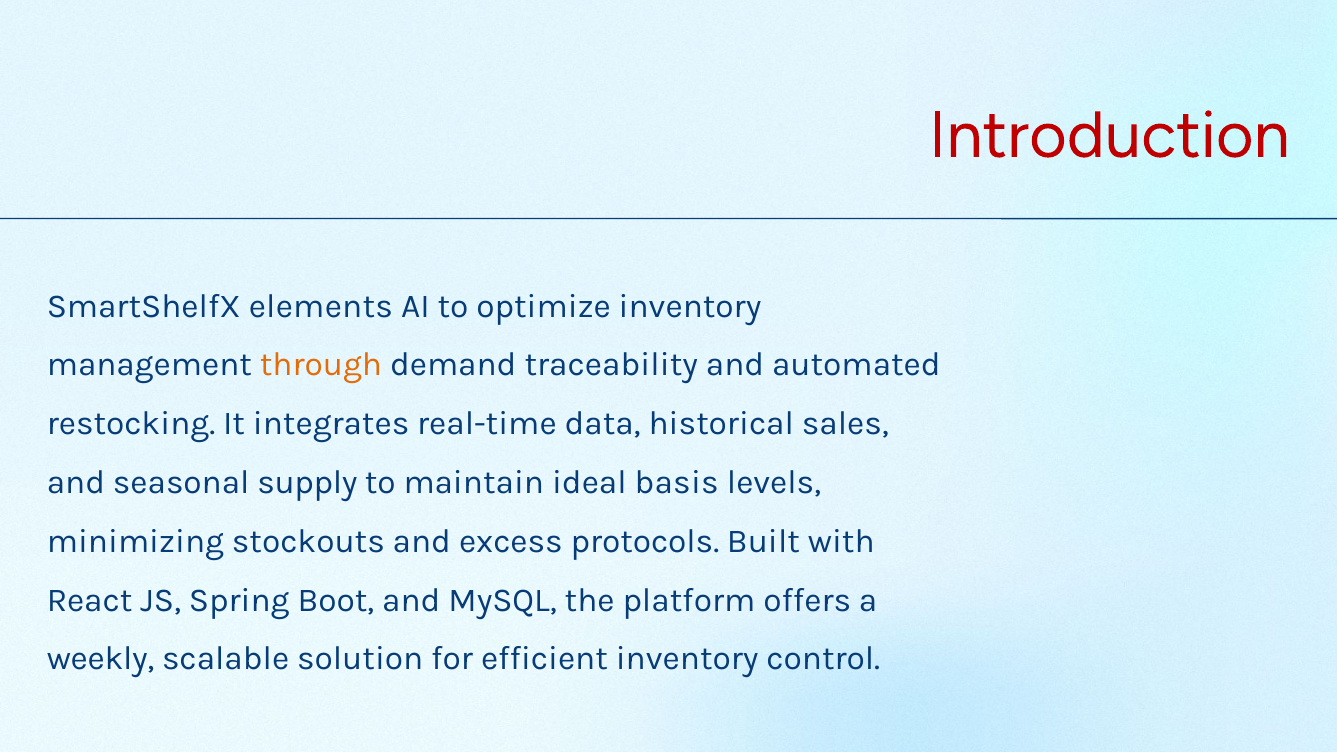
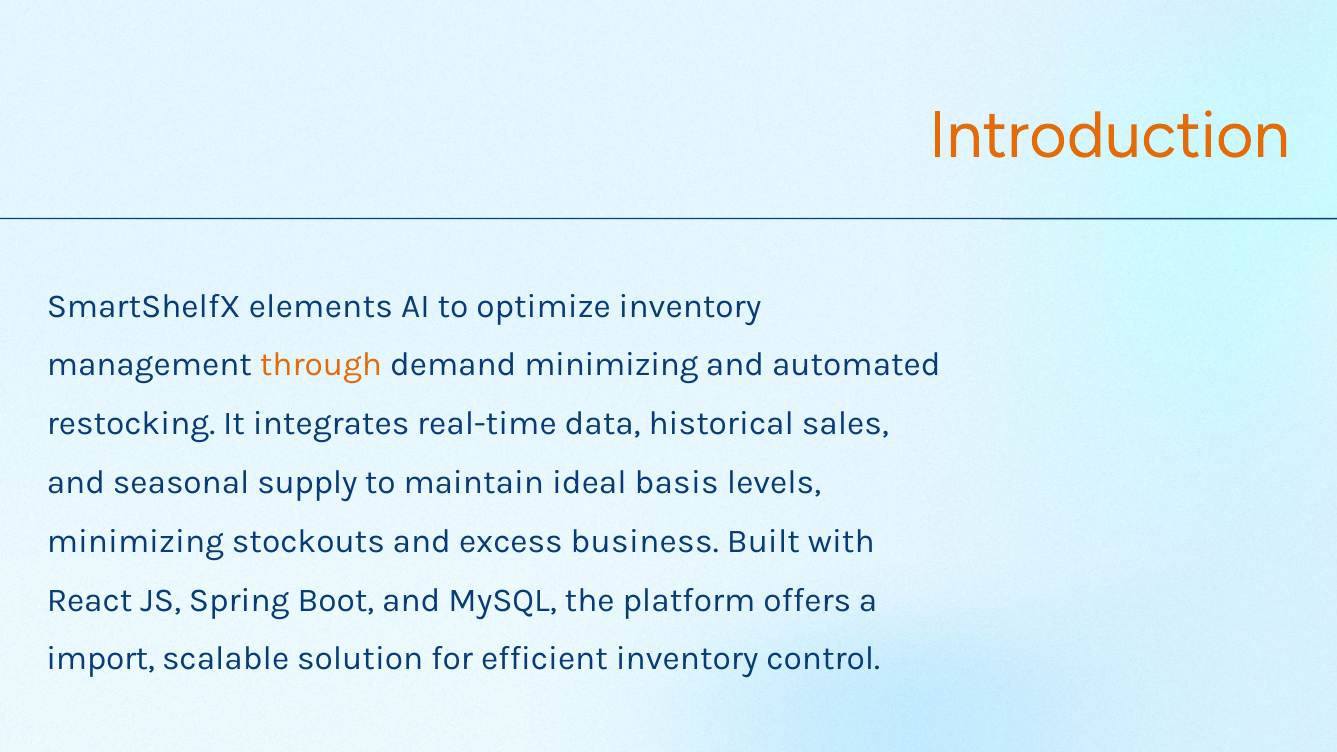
Introduction colour: red -> orange (1109, 135)
demand traceability: traceability -> minimizing (611, 365)
protocols: protocols -> business (645, 541)
weekly: weekly -> import (101, 659)
